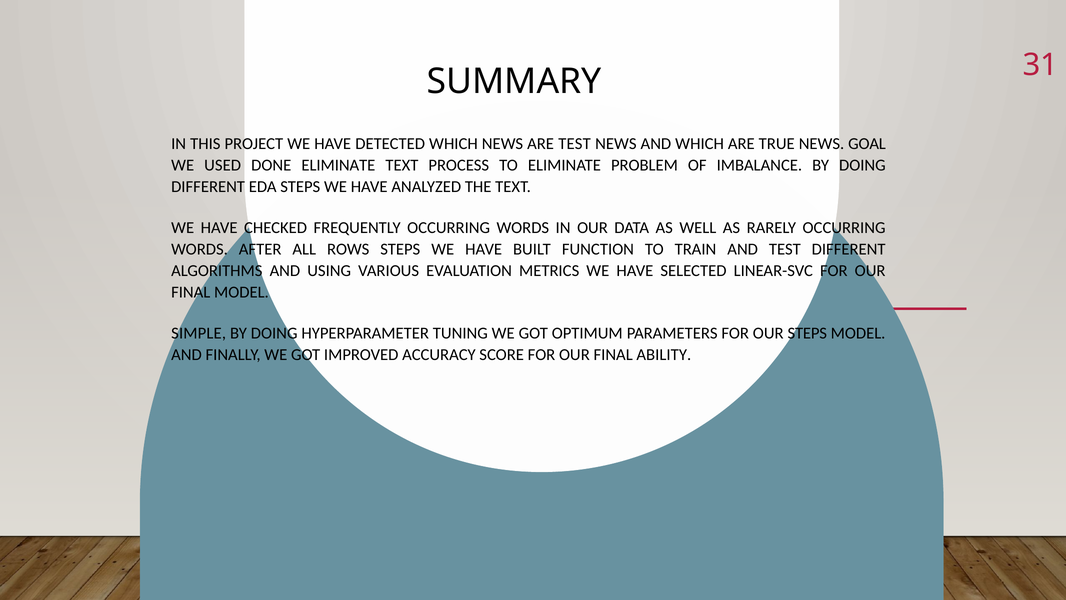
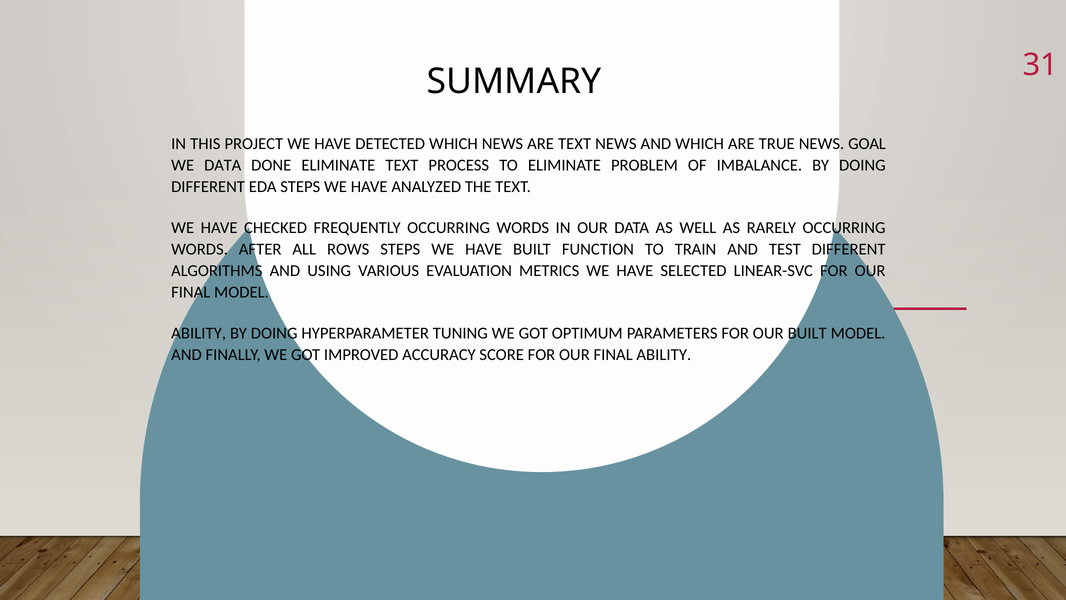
ARE TEST: TEST -> TEXT (575, 144)
WE USED: USED -> DATA (223, 165)
SIMPLE: SIMPLE -> ABILITY (199, 333)
OUR STEPS: STEPS -> BUILT (807, 333)
